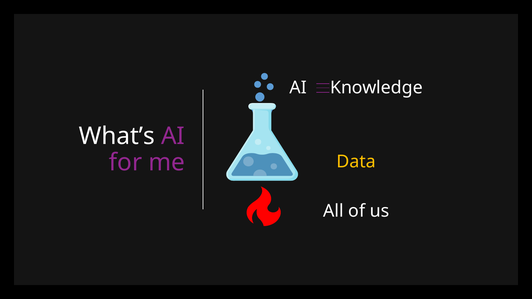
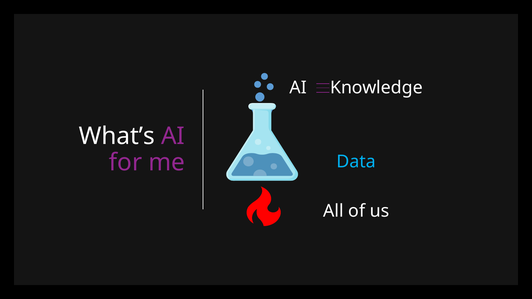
Data colour: yellow -> light blue (356, 162)
